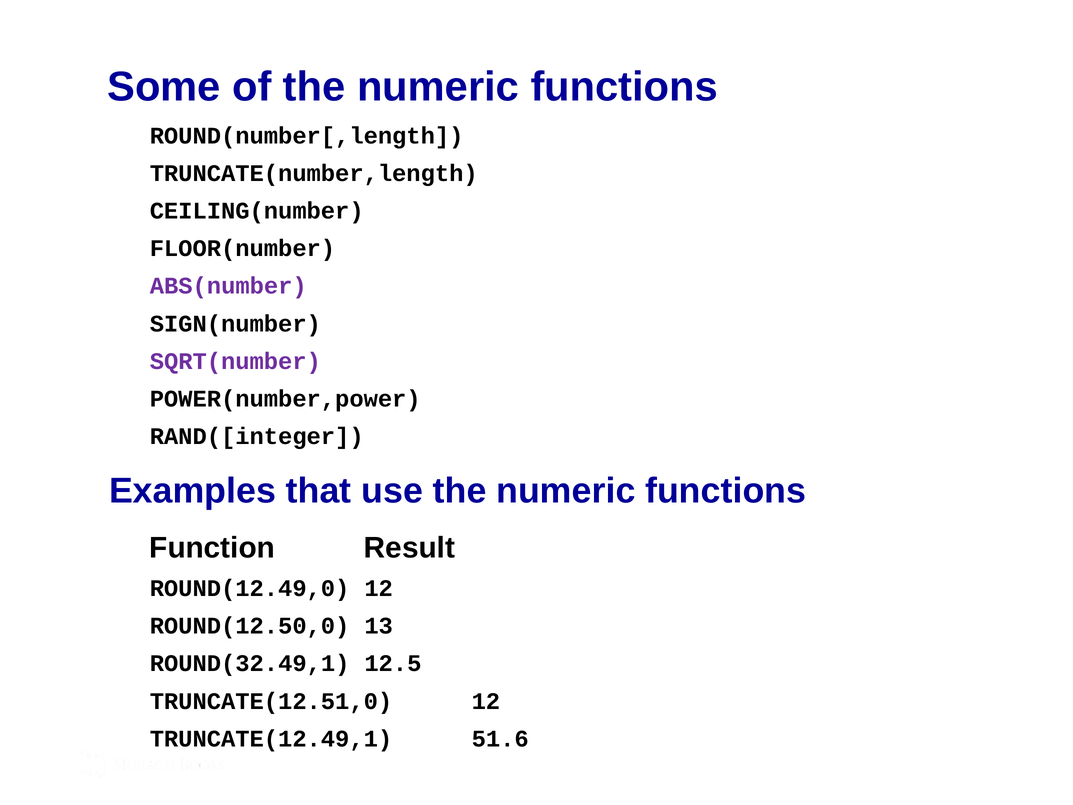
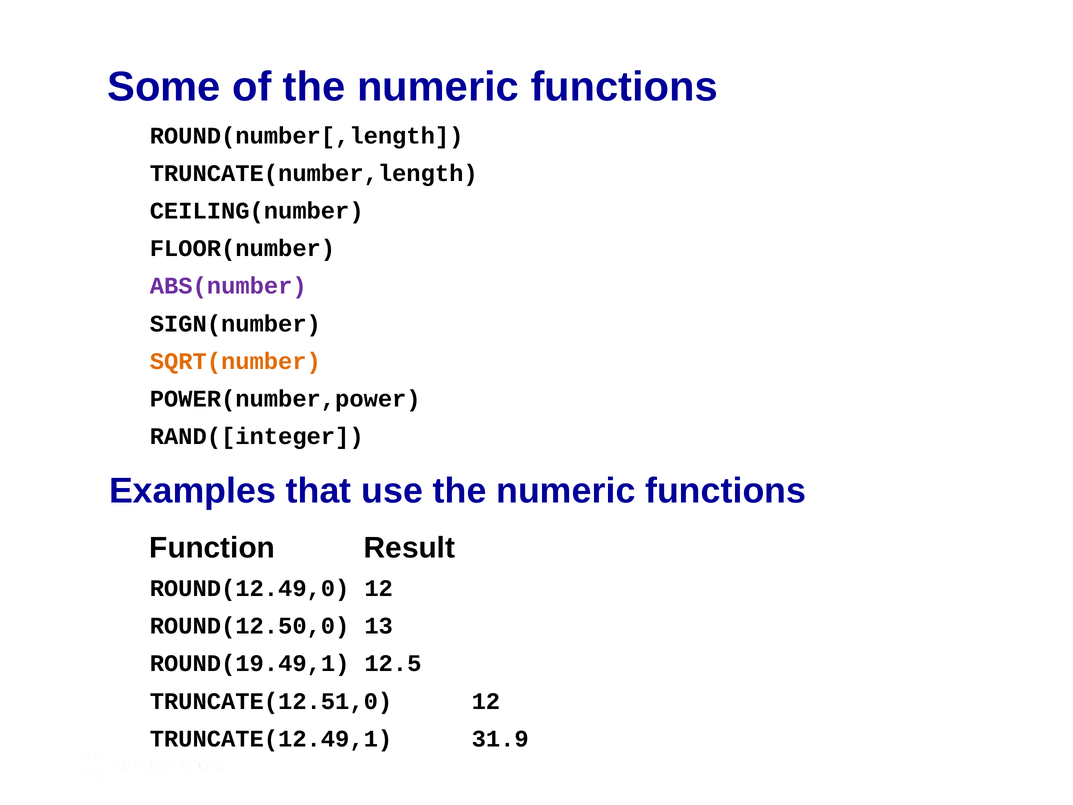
SQRT(number colour: purple -> orange (235, 361)
ROUND(32.49,1: ROUND(32.49,1 -> ROUND(19.49,1 (250, 663)
51.6: 51.6 -> 31.9 (500, 739)
